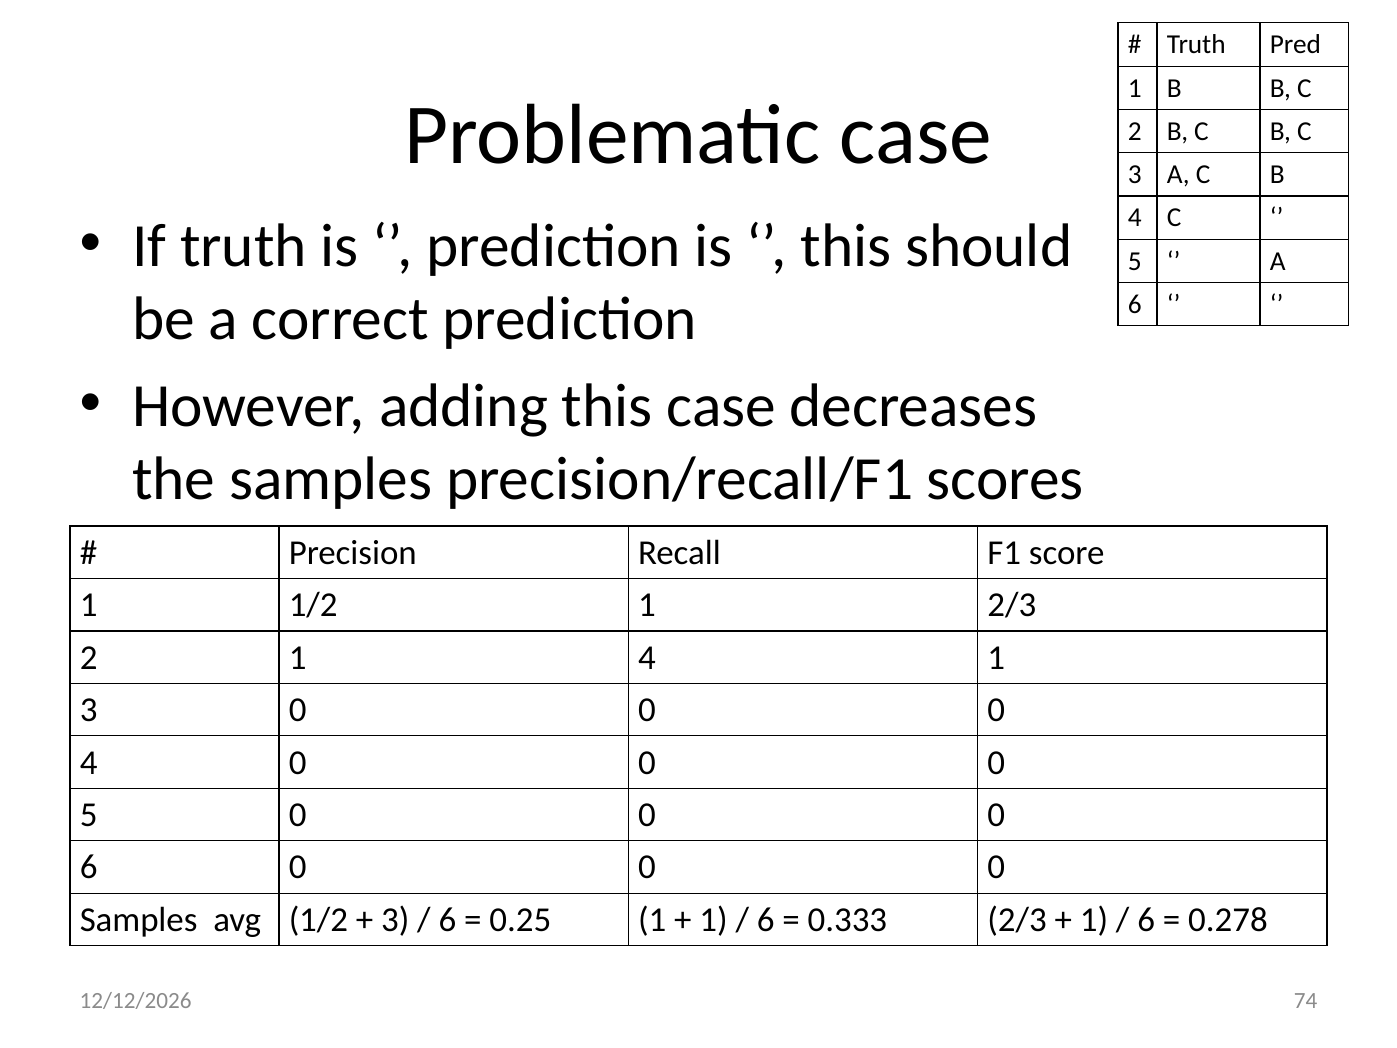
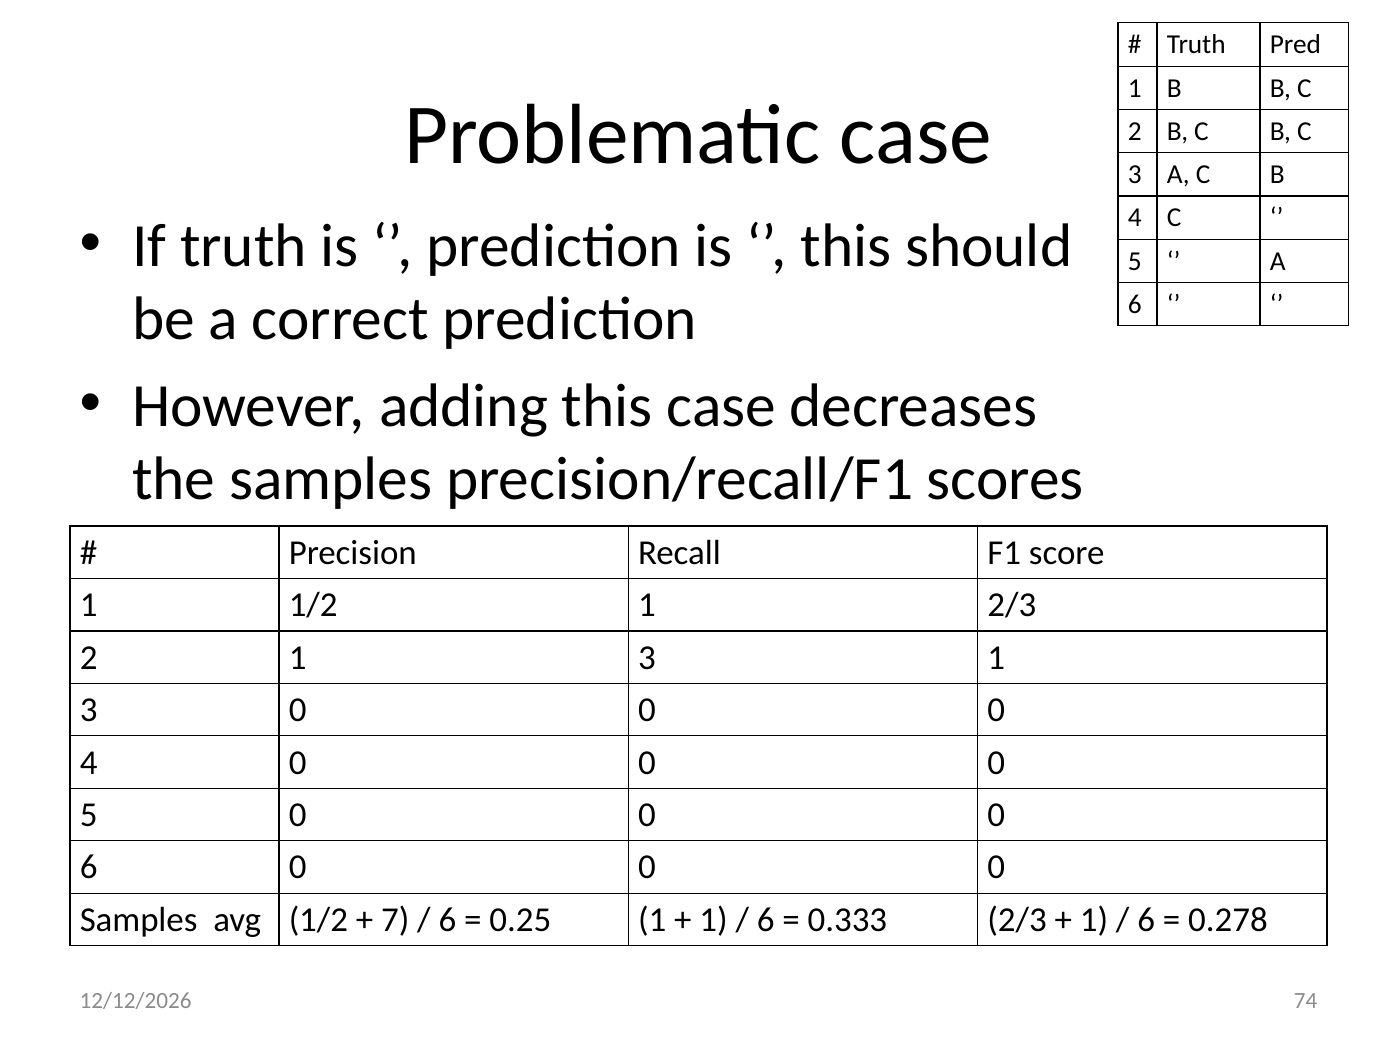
2 1 4: 4 -> 3 (647, 657)
3: 3 -> 7 (395, 920)
